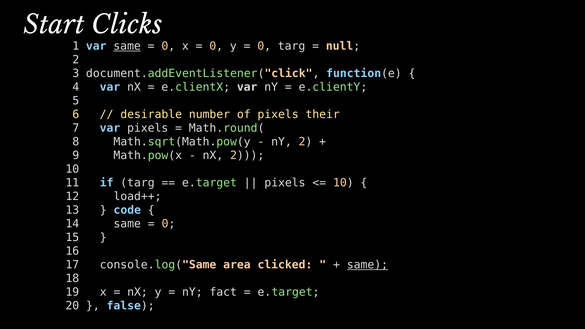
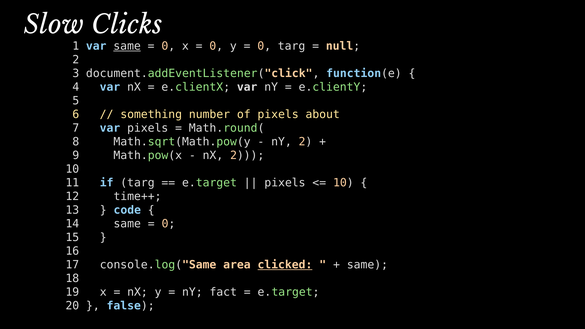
Start: Start -> Slow (54, 25)
desirable: desirable -> something (151, 115)
their: their -> about (323, 115)
load++: load++ -> time++ (137, 196)
clicked underline: none -> present (285, 265)
same underline: present -> none (367, 265)
